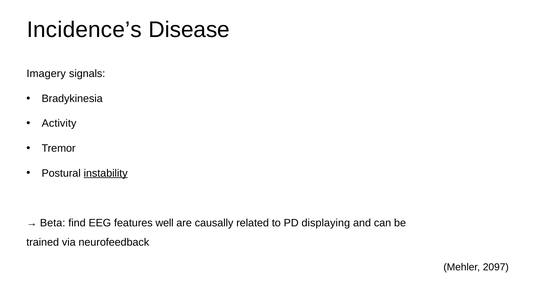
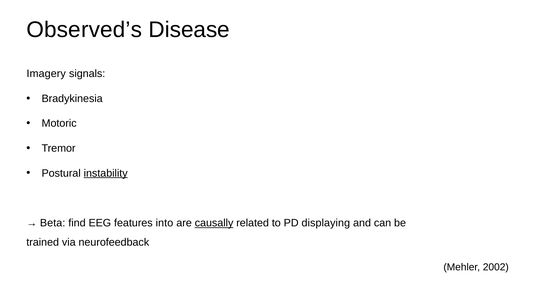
Incidence’s: Incidence’s -> Observed’s (84, 30)
Activity: Activity -> Motoric (59, 124)
well: well -> into (164, 223)
causally underline: none -> present (214, 223)
2097: 2097 -> 2002 (496, 267)
